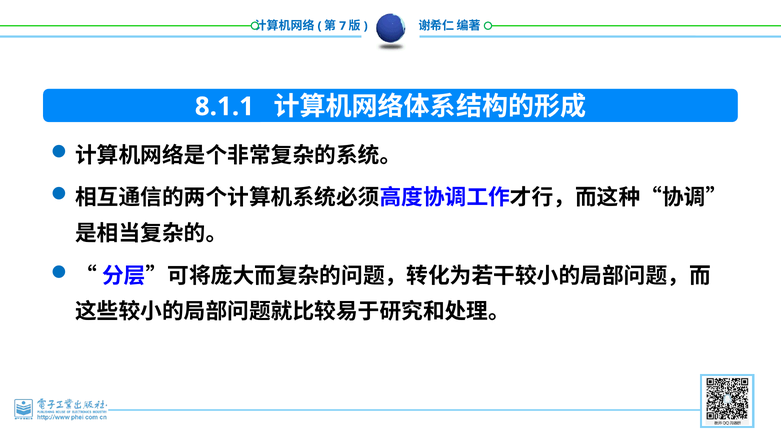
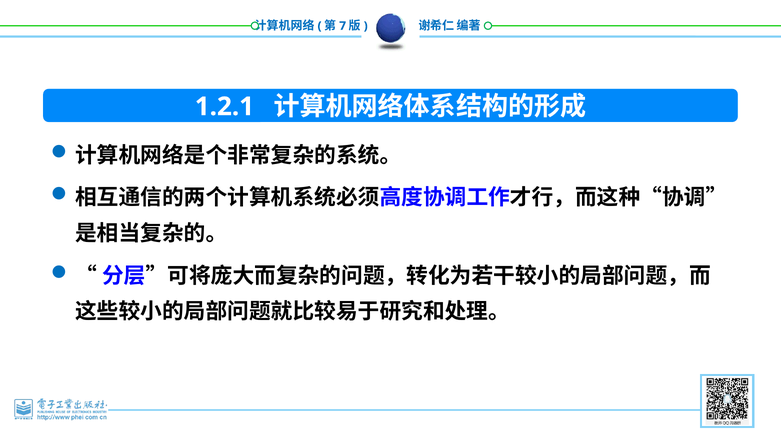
8.1.1: 8.1.1 -> 1.2.1 (224, 107)
